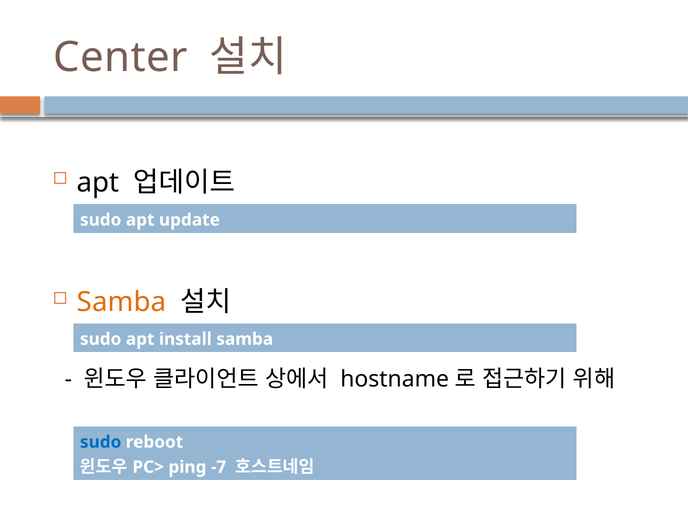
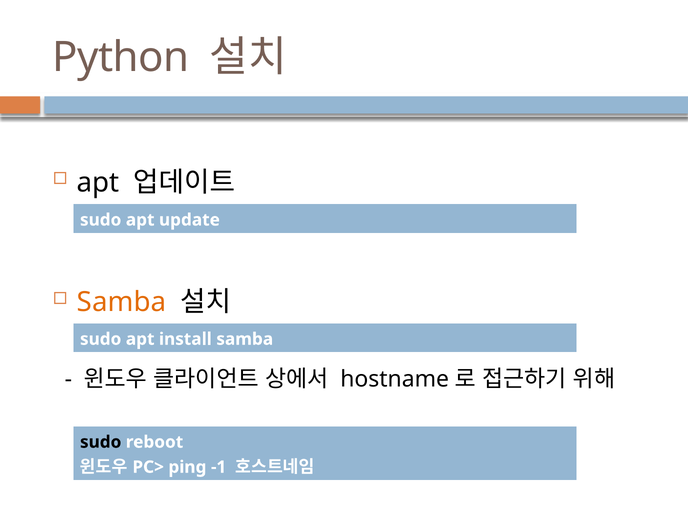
Center: Center -> Python (121, 57)
sudo colour: blue -> black (101, 442)
-7: -7 -> -1 (219, 467)
